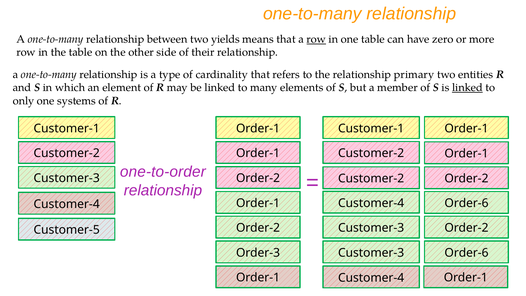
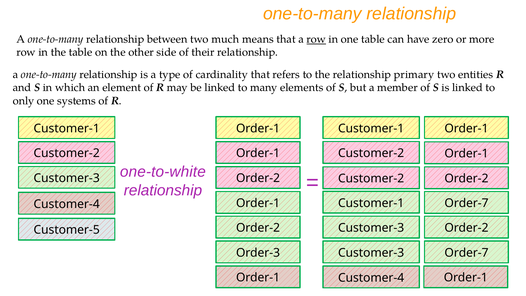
yields: yields -> much (225, 39)
linked underline: present -> none (467, 88)
one-to-order: one-to-order -> one-to-white (163, 172)
Customer-4: Customer-4 -> Customer-1 (371, 203)
Order-6: Order-6 -> Order-7 (467, 203)
Order-6: Order-6 -> Order-7 (467, 253)
